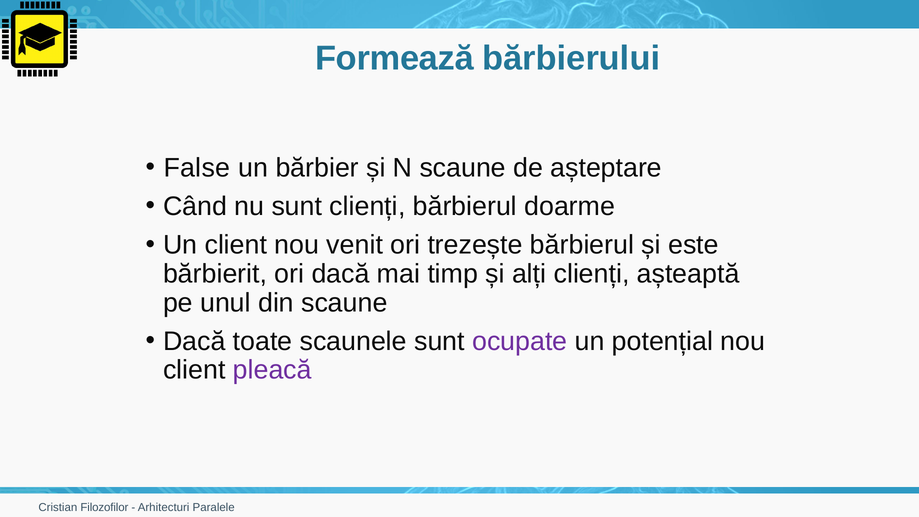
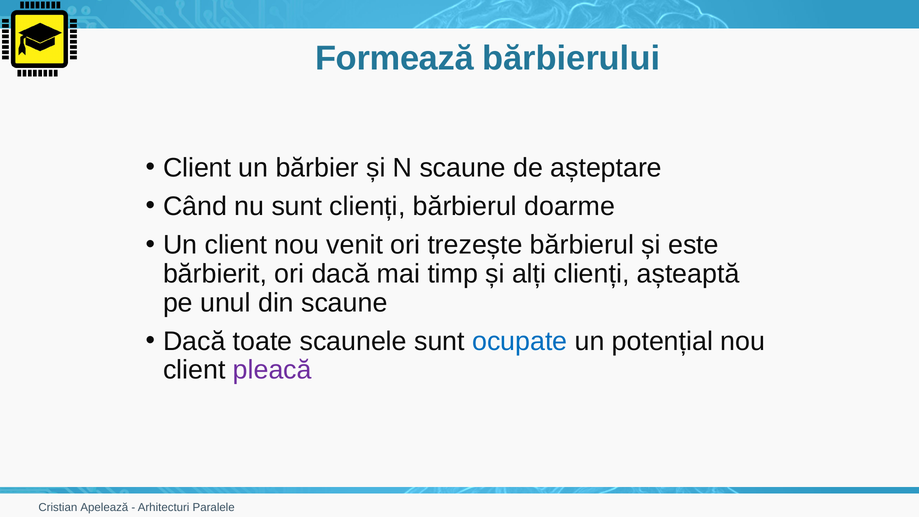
False: False -> Client (197, 168)
ocupate colour: purple -> blue (520, 341)
Filozofilor: Filozofilor -> Apelează (104, 507)
